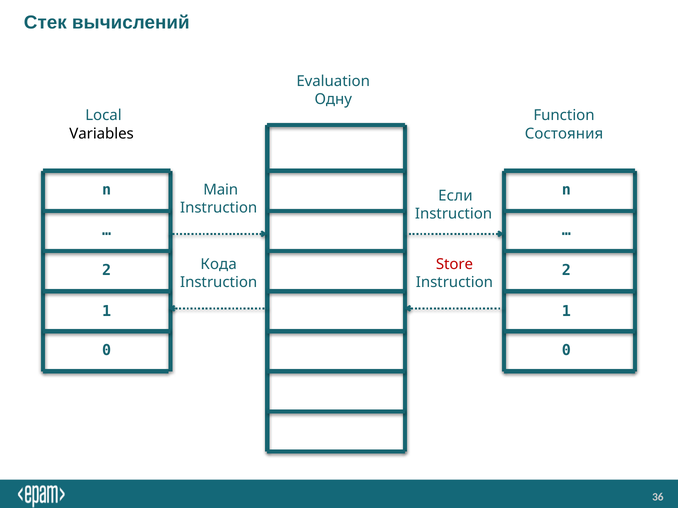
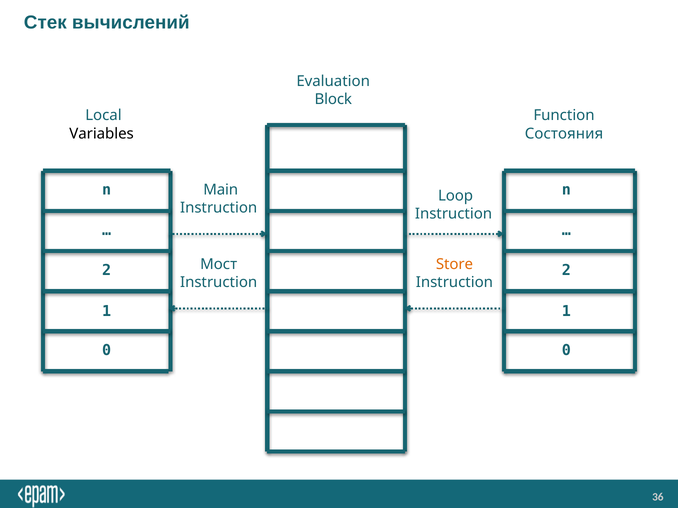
Одну: Одну -> Block (333, 99)
Если: Если -> Loop (456, 196)
Кода: Кода -> Мост (219, 265)
Store colour: red -> orange (454, 265)
